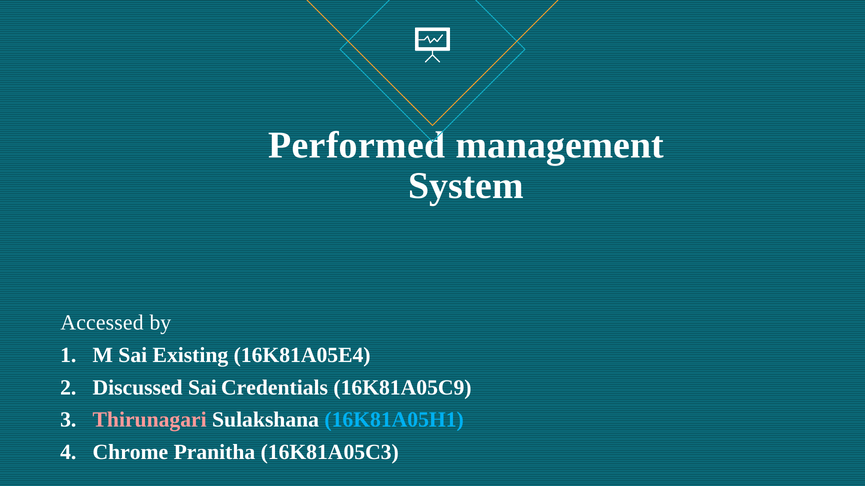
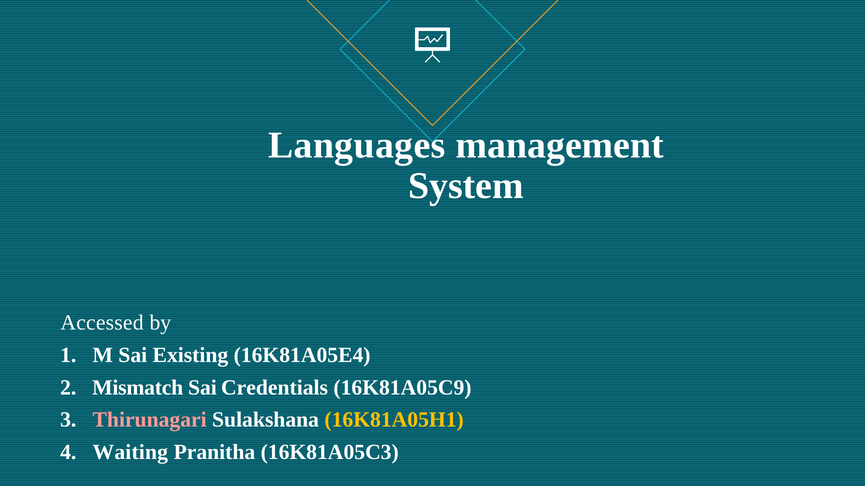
Performed: Performed -> Languages (357, 145)
Discussed: Discussed -> Mismatch (138, 388)
16K81A05H1 colour: light blue -> yellow (394, 420)
Chrome: Chrome -> Waiting (130, 453)
